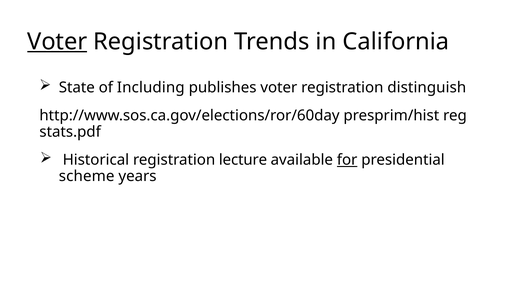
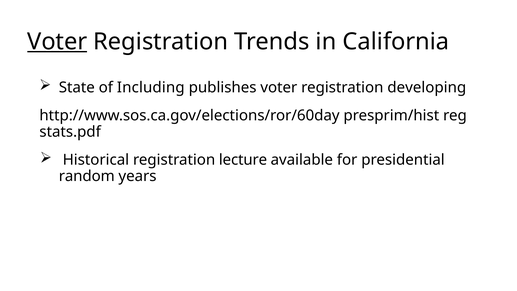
distinguish: distinguish -> developing (427, 87)
for underline: present -> none (347, 160)
scheme: scheme -> random (87, 176)
